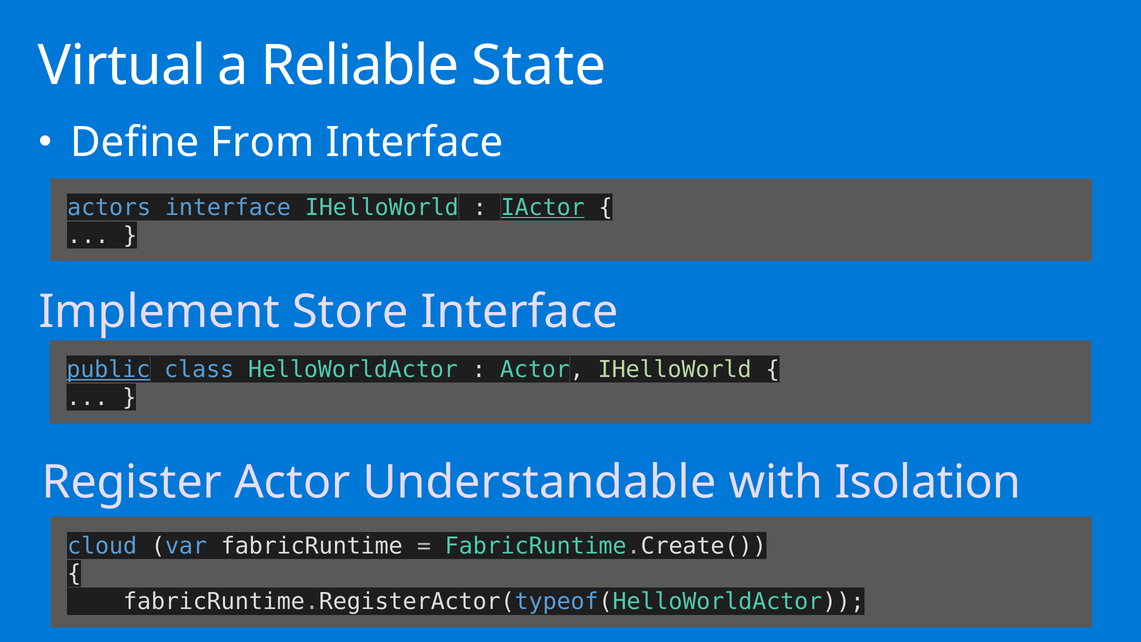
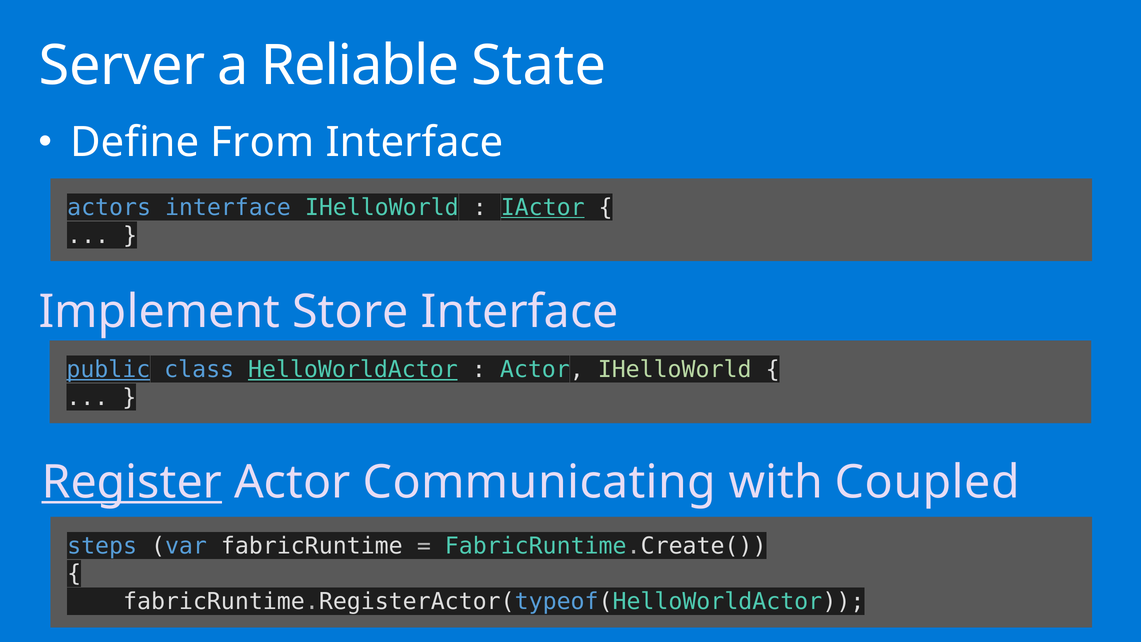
Virtual: Virtual -> Server (122, 66)
HelloWorldActor underline: none -> present (353, 369)
Register underline: none -> present (132, 482)
Understandable: Understandable -> Communicating (539, 482)
Isolation: Isolation -> Coupled (927, 482)
cloud: cloud -> steps (102, 546)
